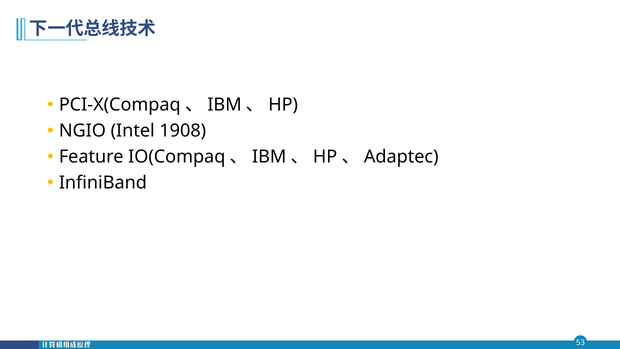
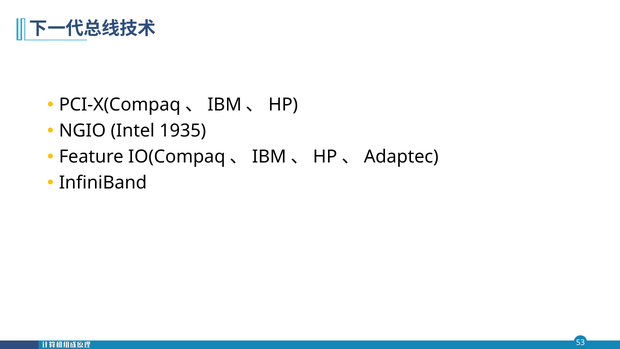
1908: 1908 -> 1935 (183, 131)
